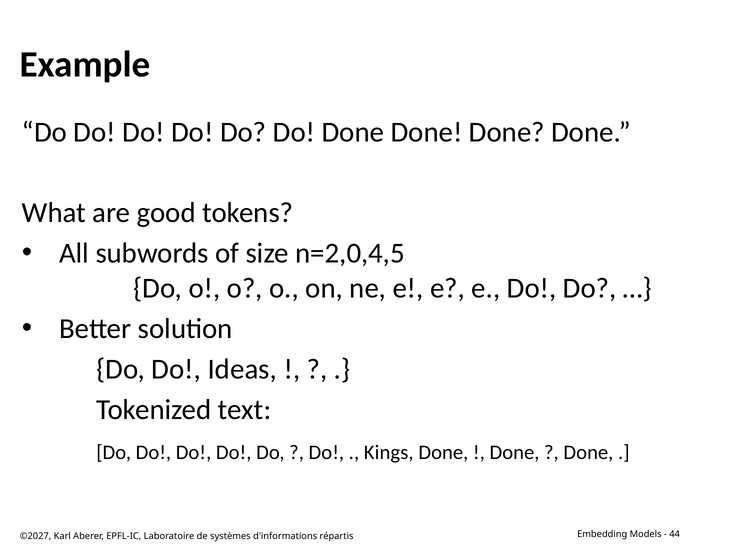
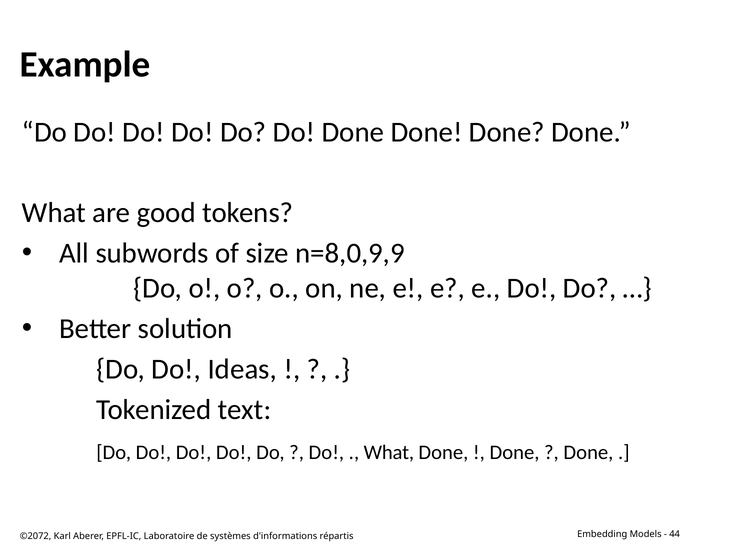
n=2,0,4,5: n=2,0,4,5 -> n=8,0,9,9 (350, 254)
Kings: Kings -> What (389, 453)
©2027: ©2027 -> ©2072 (36, 536)
